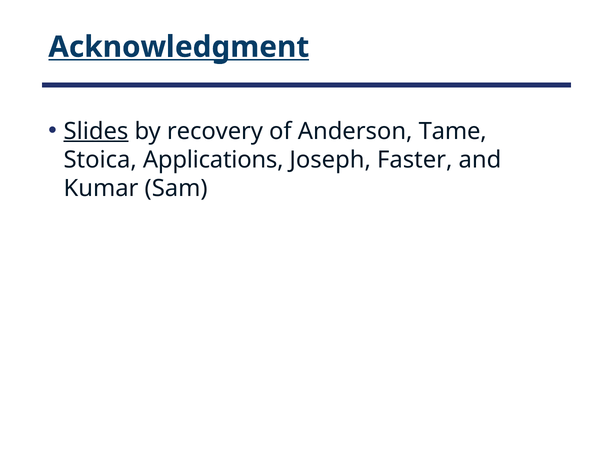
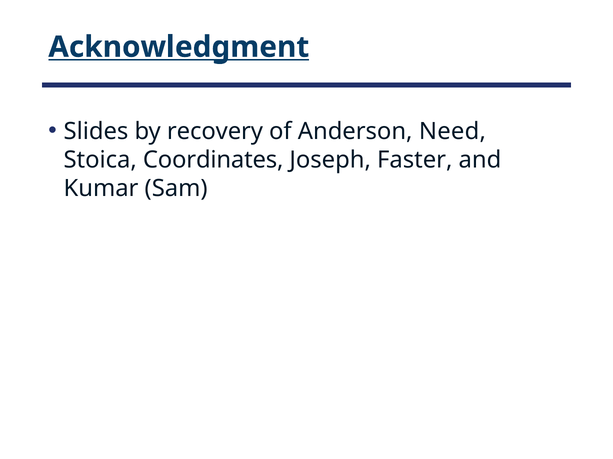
Slides underline: present -> none (96, 131)
Tame: Tame -> Need (452, 131)
Applications: Applications -> Coordinates (213, 160)
